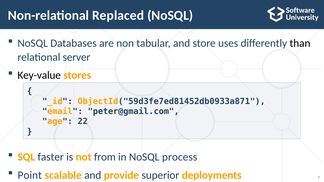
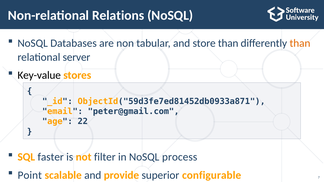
Replaced: Replaced -> Relations (118, 15)
store uses: uses -> than (228, 43)
than colour: black -> orange (300, 43)
from: from -> filter (105, 157)
deployments: deployments -> configurable (212, 175)
